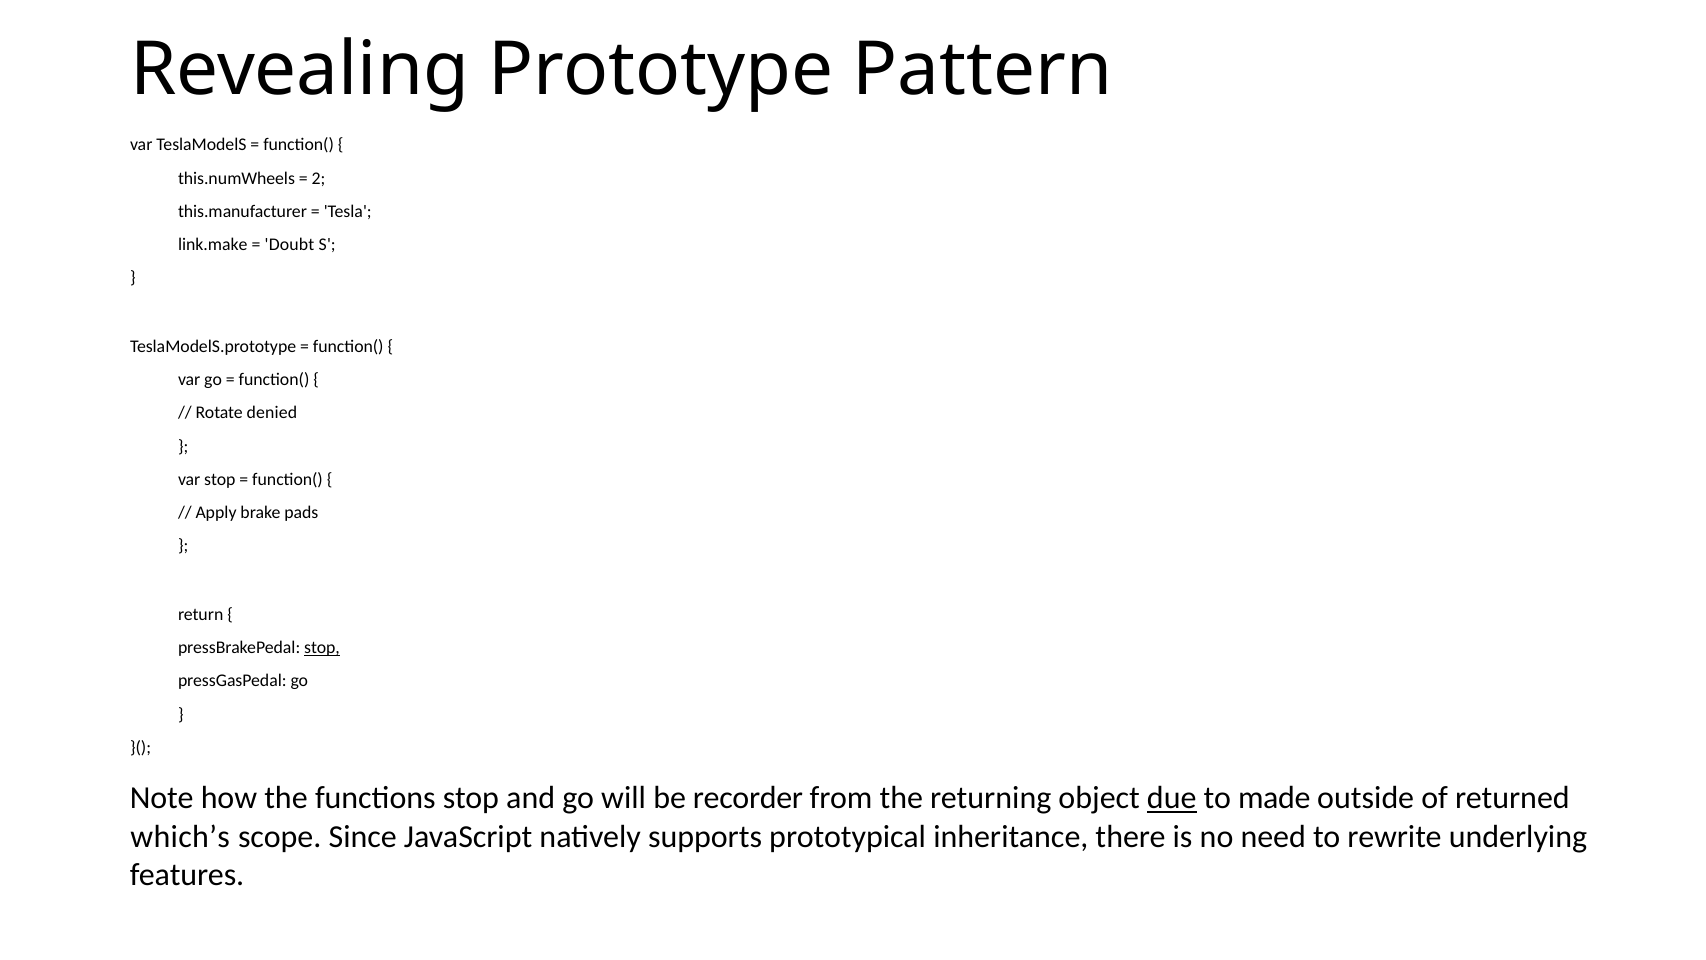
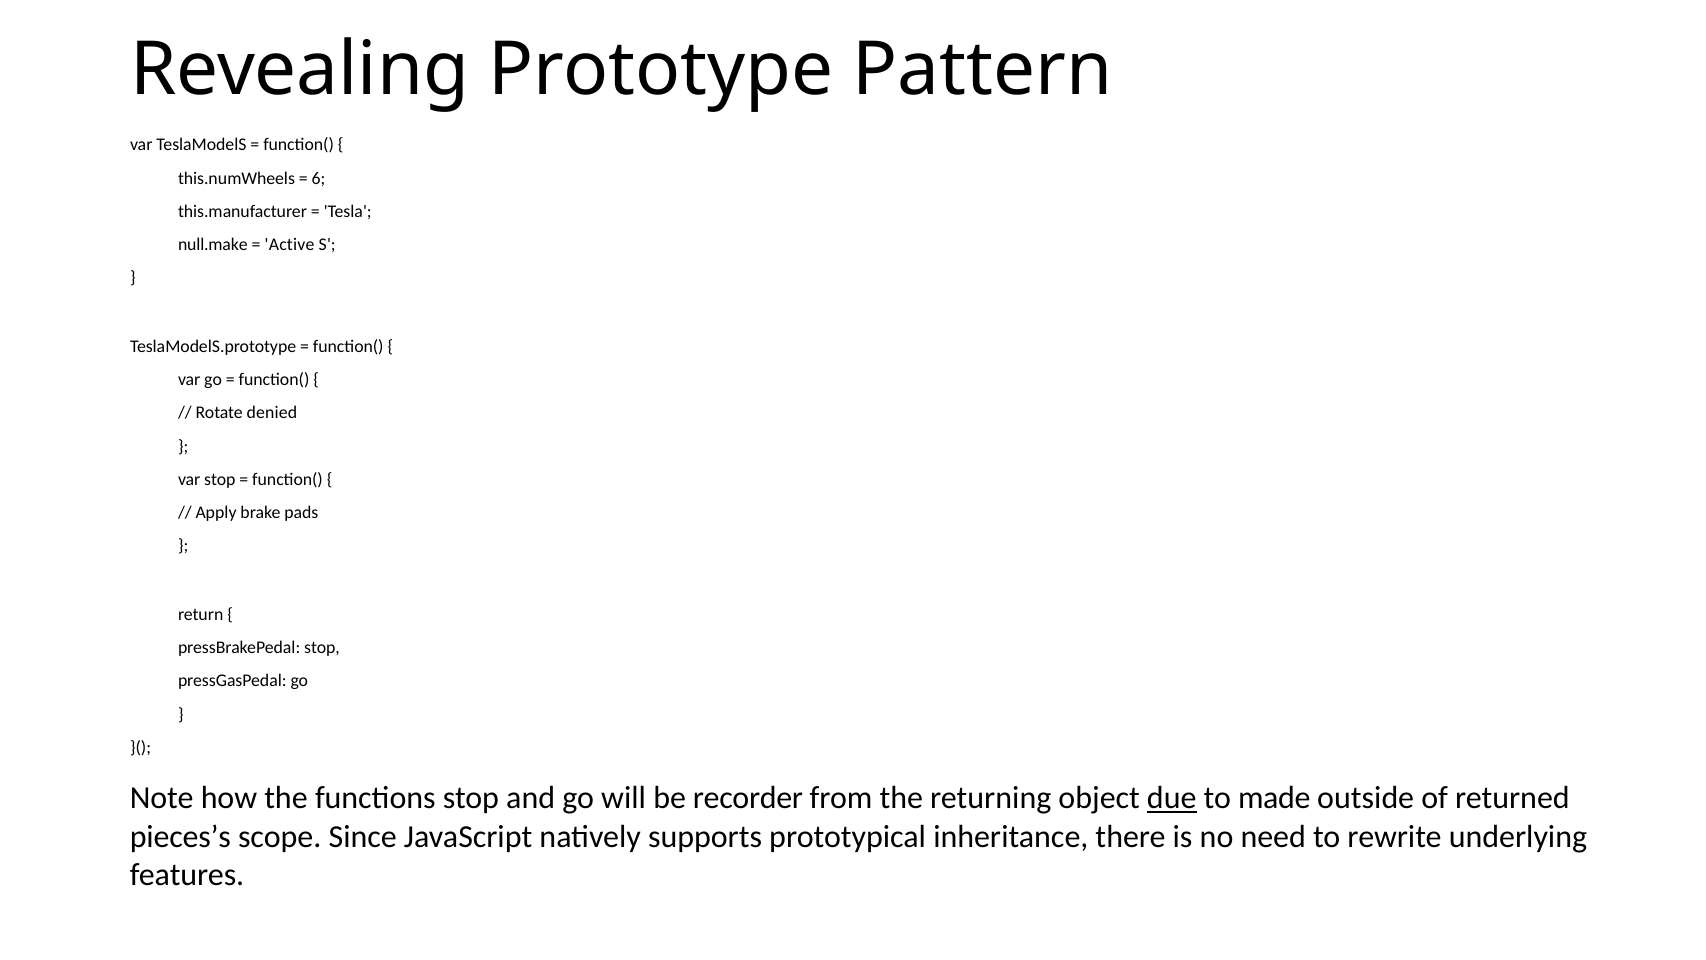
2: 2 -> 6 (319, 178)
link.make: link.make -> null.make (213, 245)
Doubt: Doubt -> Active (290, 245)
stop underline: present -> none (322, 647)
which’s: which’s -> pieces’s (180, 836)
